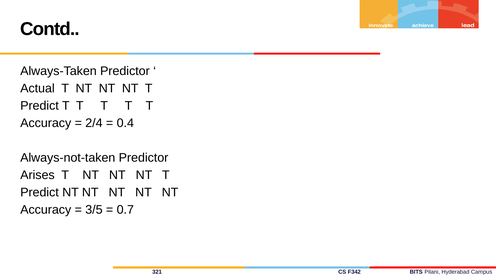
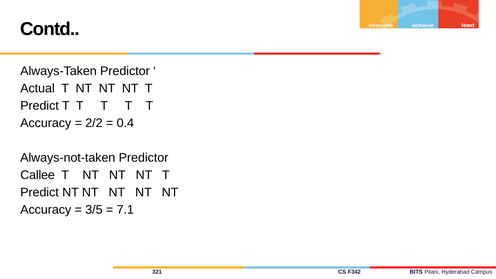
2/4: 2/4 -> 2/2 (94, 123)
Arises: Arises -> Callee (38, 175)
0.7: 0.7 -> 7.1 (125, 210)
